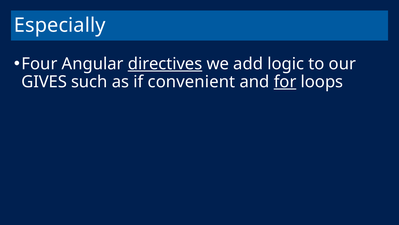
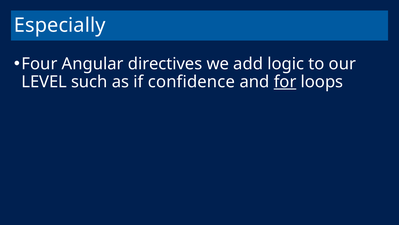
directives underline: present -> none (165, 64)
GIVES: GIVES -> LEVEL (44, 82)
convenient: convenient -> confidence (191, 82)
